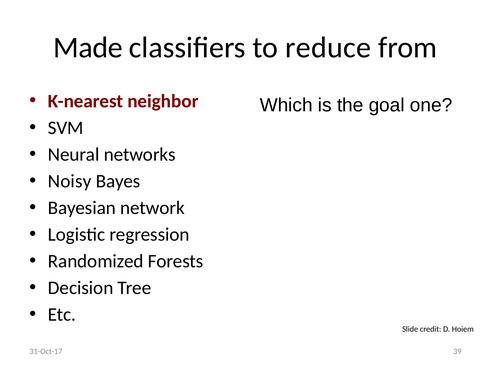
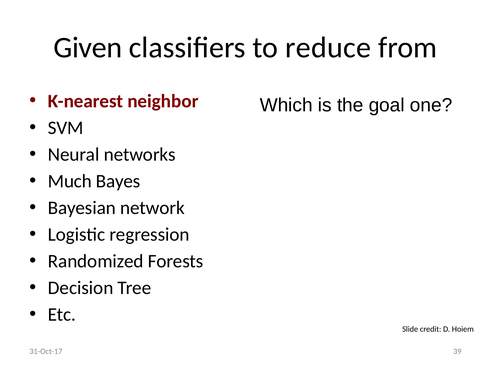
Made: Made -> Given (88, 48)
Noisy: Noisy -> Much (70, 181)
